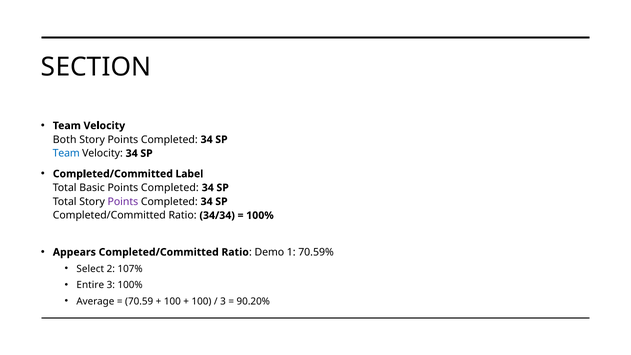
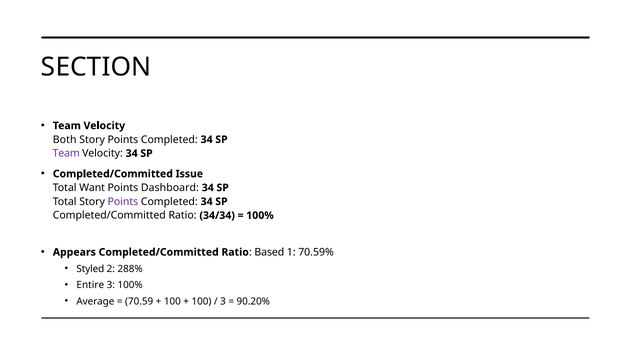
Team colour: blue -> purple (66, 153)
Label: Label -> Issue (189, 174)
Basic: Basic -> Want (92, 188)
Completed: Completed -> Dashboard (170, 188)
Demo: Demo -> Based (269, 252)
Select: Select -> Styled (90, 269)
107%: 107% -> 288% (130, 269)
